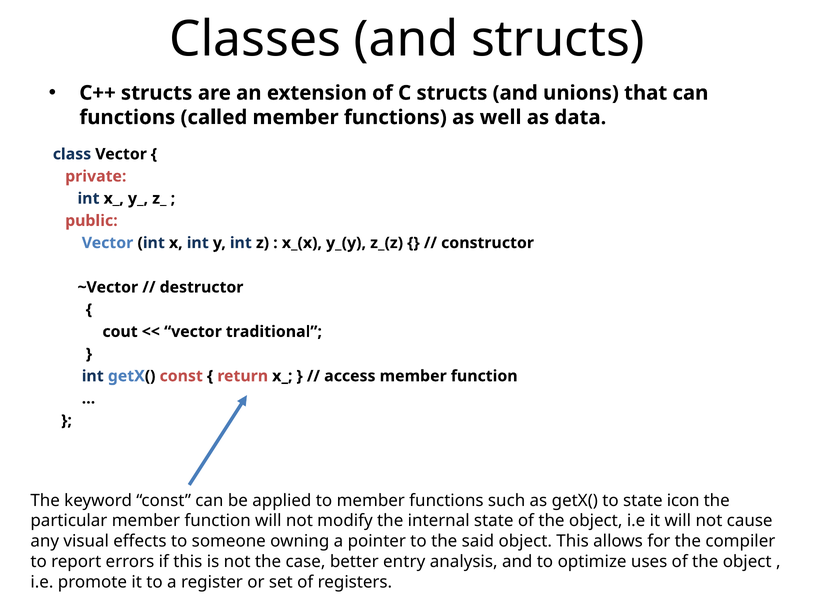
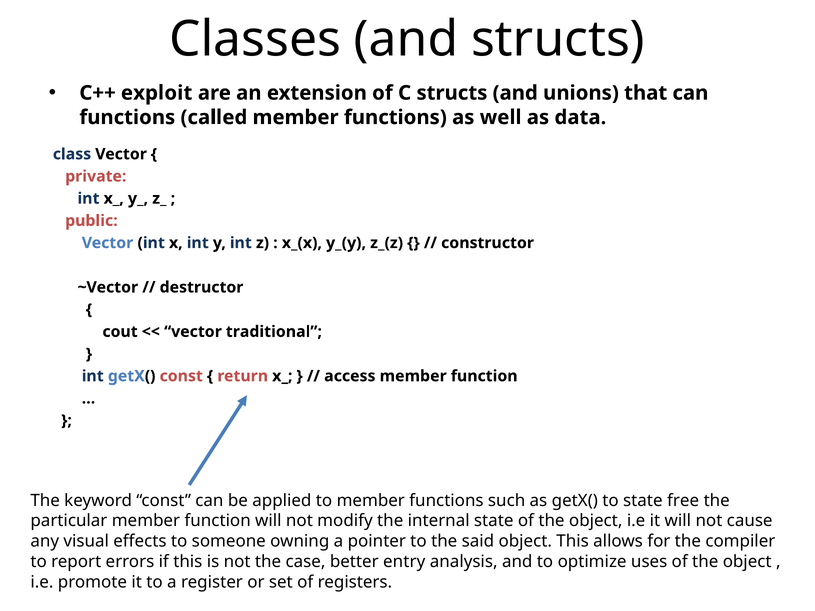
C++ structs: structs -> exploit (157, 93)
icon: icon -> free (683, 501)
